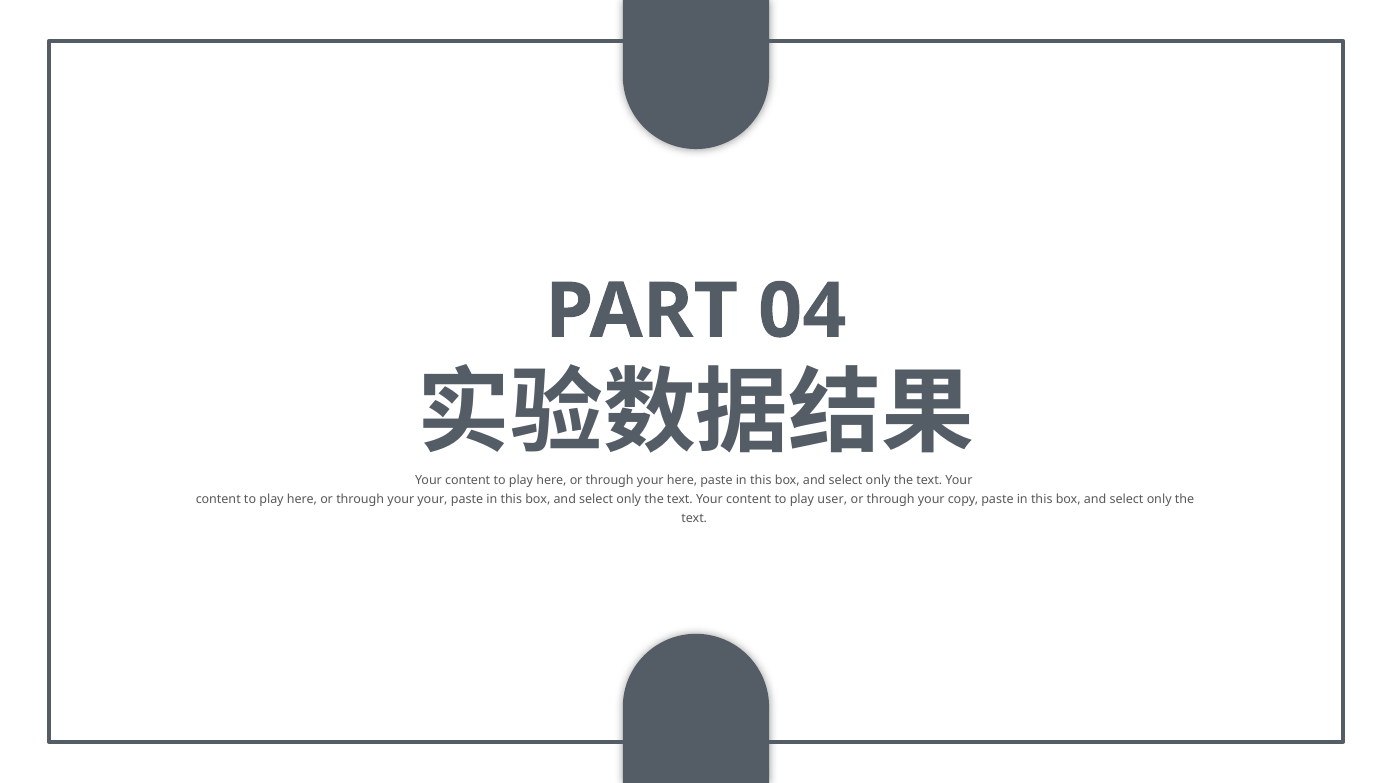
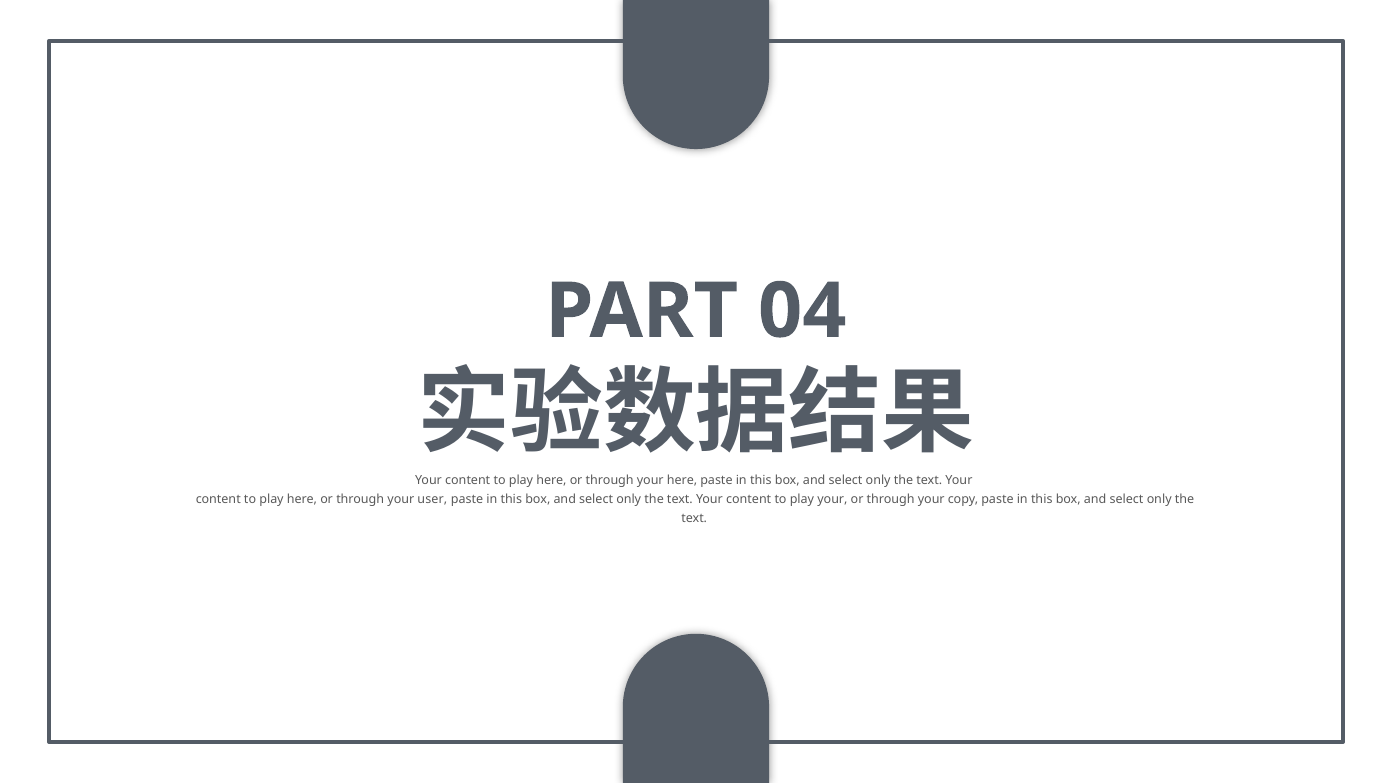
your your: your -> user (432, 499)
play user: user -> your (832, 499)
